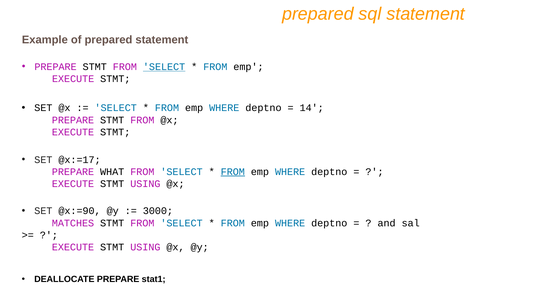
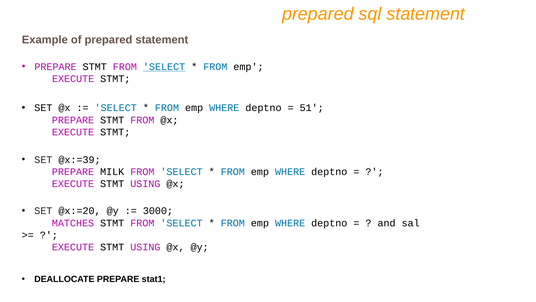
14: 14 -> 51 (312, 108)
@x:=17: @x:=17 -> @x:=39 (80, 159)
WHAT: WHAT -> MILK (112, 172)
FROM underline: present -> none (233, 172)
@x:=90: @x:=90 -> @x:=20 (80, 211)
